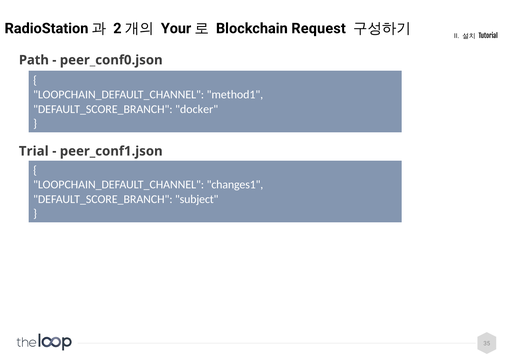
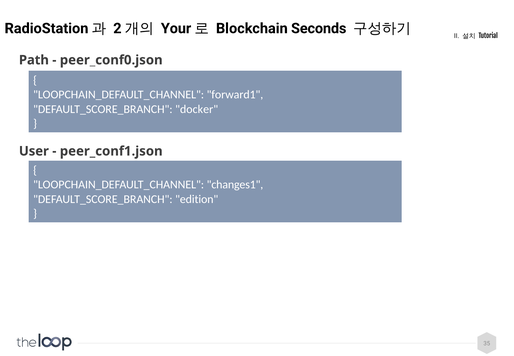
Request: Request -> Seconds (319, 28)
method1: method1 -> forward1 (235, 95)
Trial: Trial -> User (34, 151)
subject: subject -> edition (197, 199)
